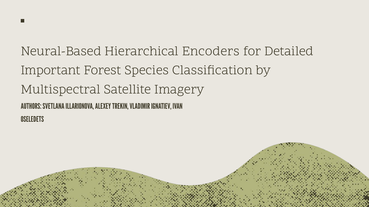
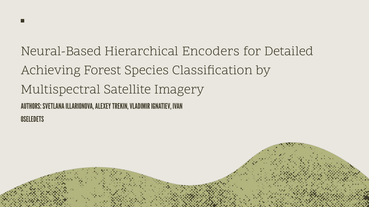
Important: Important -> Achieving (51, 70)
